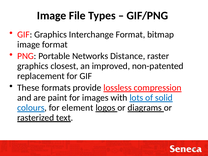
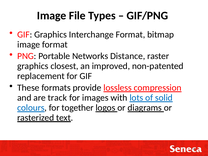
paint: paint -> track (57, 98)
element: element -> together (78, 108)
